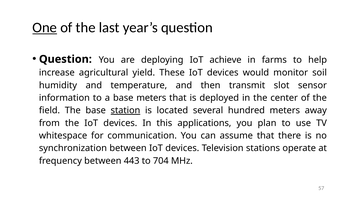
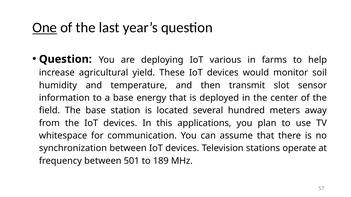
achieve: achieve -> various (225, 60)
base meters: meters -> energy (151, 98)
station underline: present -> none (125, 111)
443: 443 -> 501 (132, 161)
704: 704 -> 189 (161, 161)
